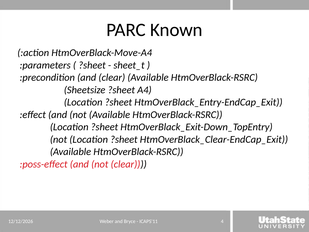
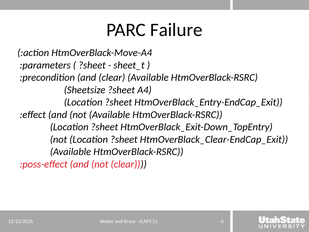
Known: Known -> Failure (176, 30)
